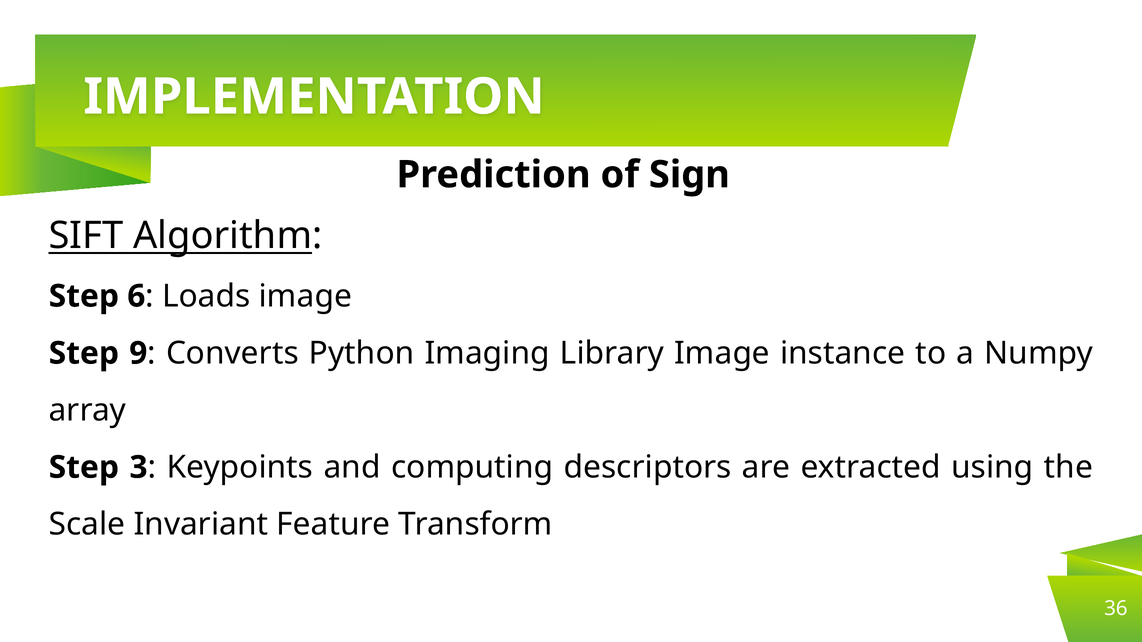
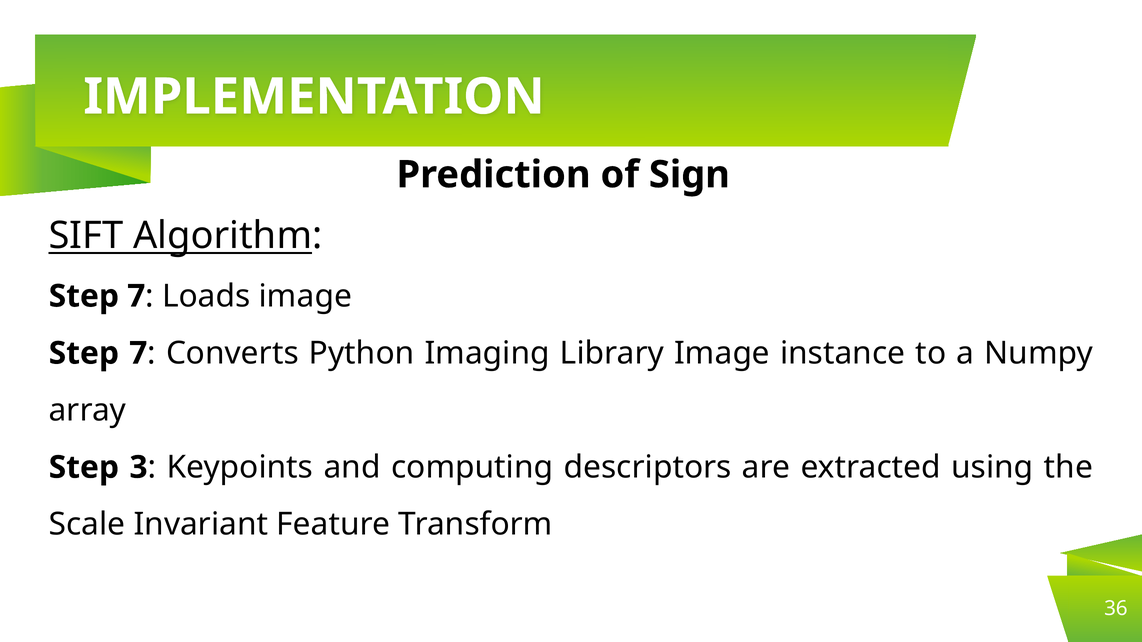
6: 6 -> 7 (136, 296)
9: 9 -> 7 (138, 353)
